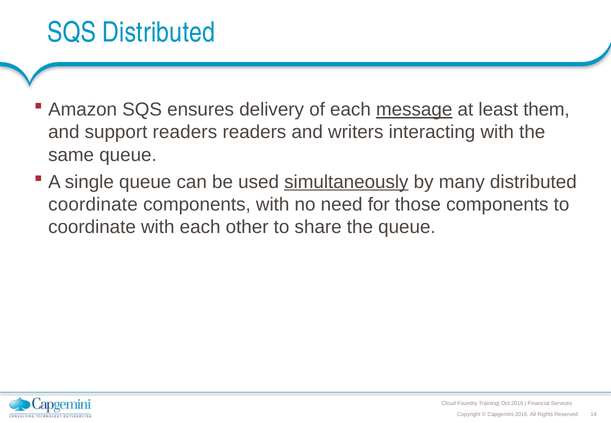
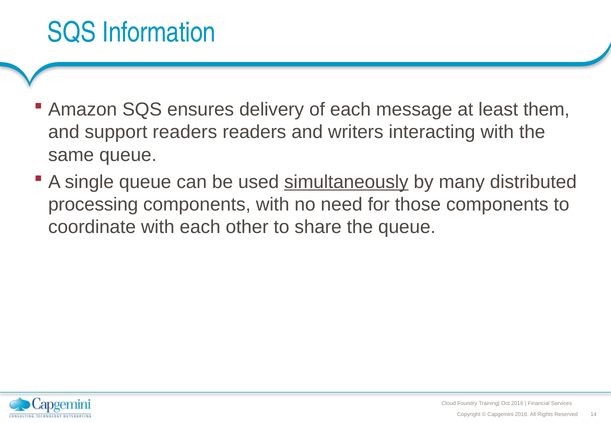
SQS Distributed: Distributed -> Information (159, 32)
message underline: present -> none (414, 110)
coordinate: coordinate -> processing (93, 205)
